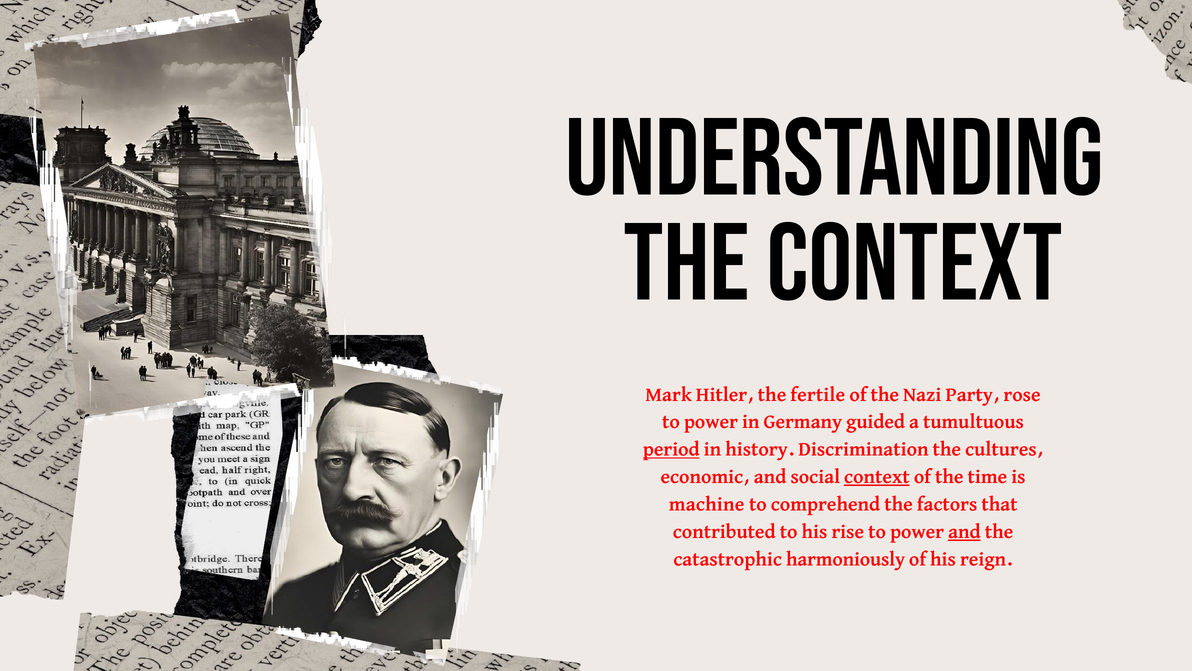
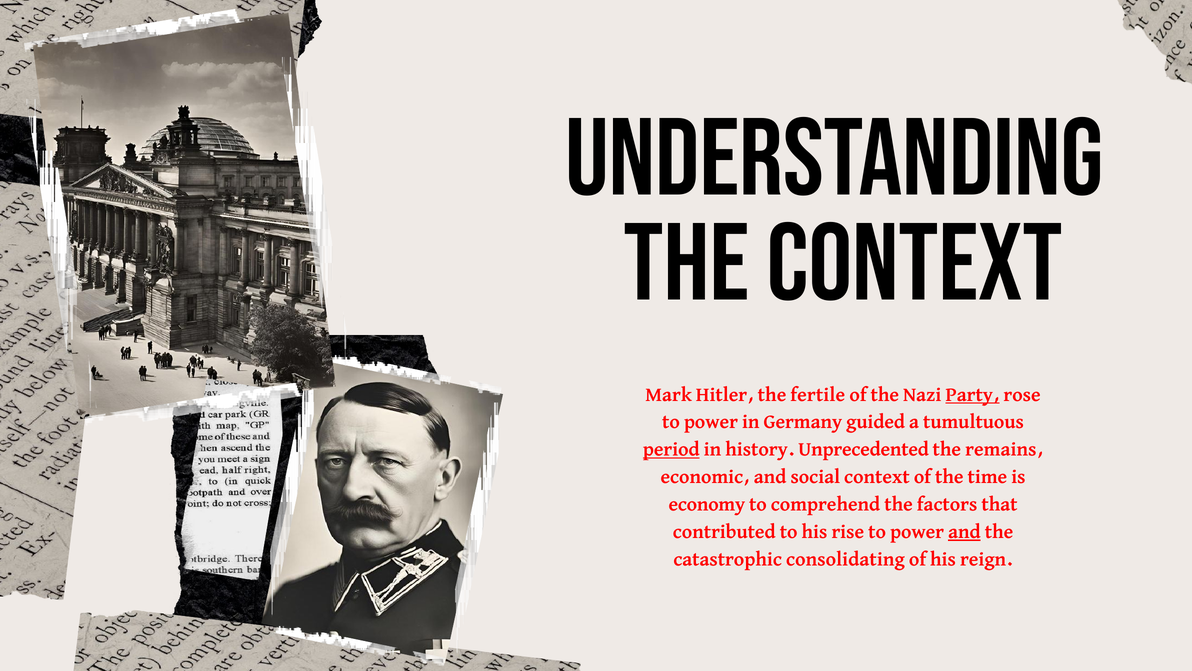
Party underline: none -> present (973, 394)
Discrimination: Discrimination -> Unprecedented (864, 449)
cultures: cultures -> remains (1004, 449)
context underline: present -> none (877, 476)
machine: machine -> economy (707, 504)
harmoniously: harmoniously -> consolidating (845, 559)
